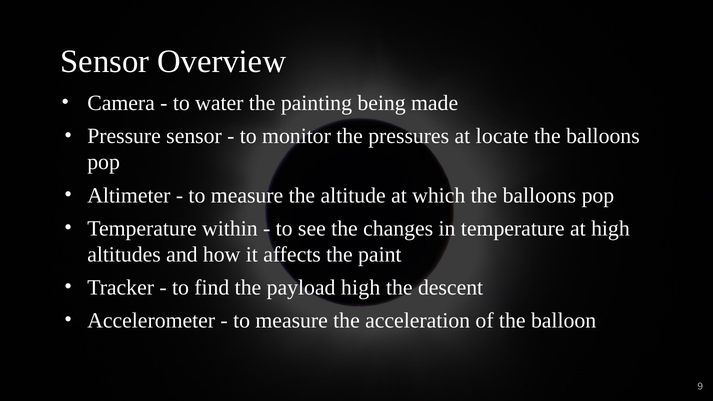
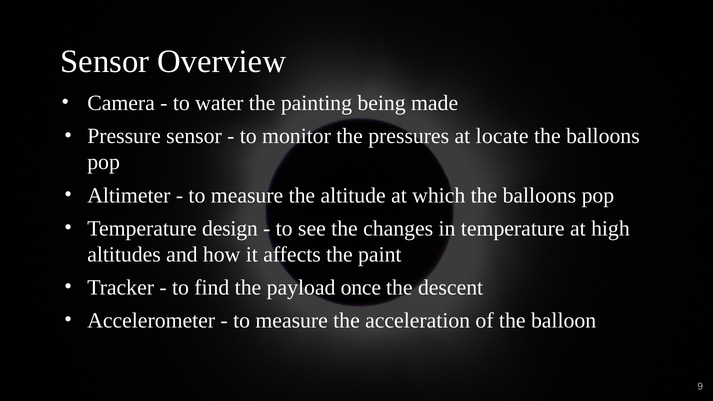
within: within -> design (230, 228)
payload high: high -> once (361, 288)
